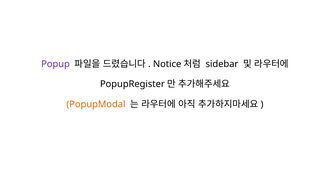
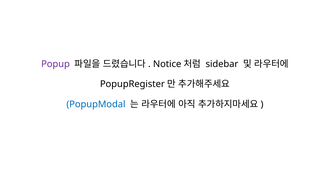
PopupModal colour: orange -> blue (96, 105)
